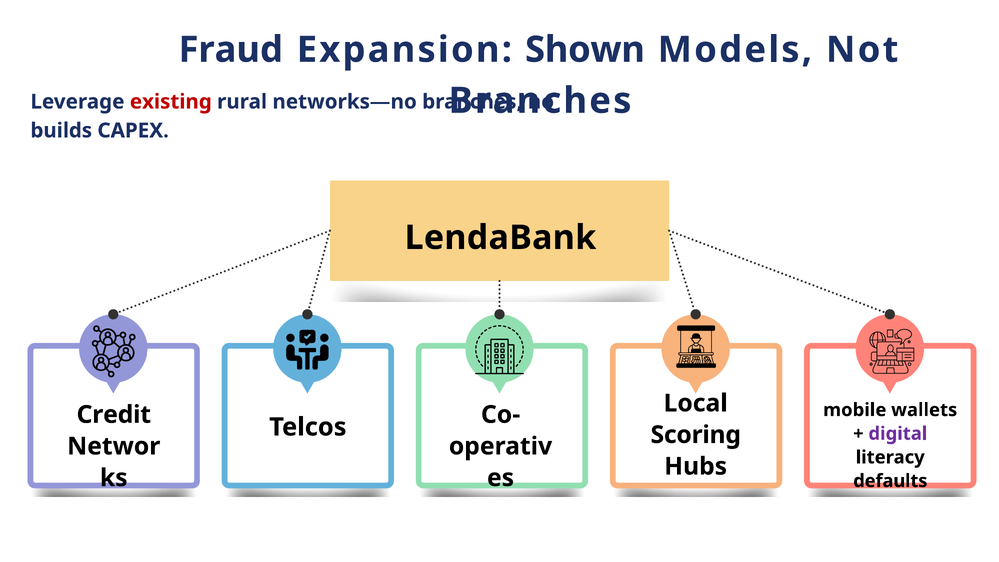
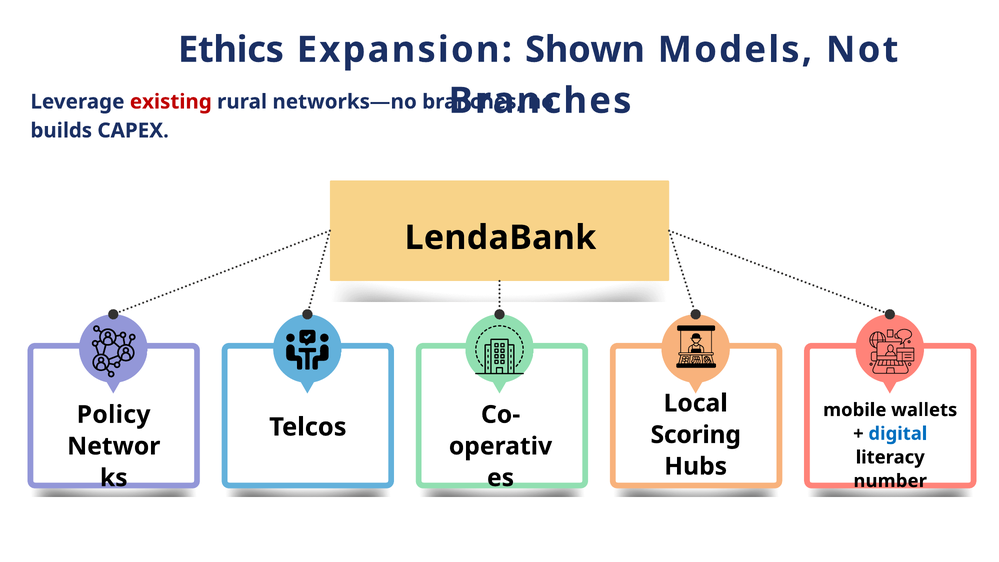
Fraud: Fraud -> Ethics (231, 50)
Credit: Credit -> Policy (114, 415)
digital colour: purple -> blue (898, 434)
defaults: defaults -> number (890, 481)
